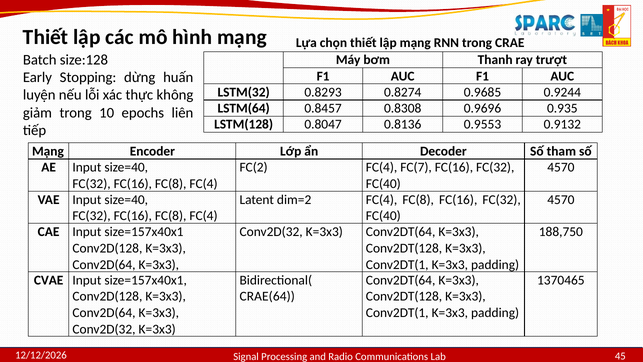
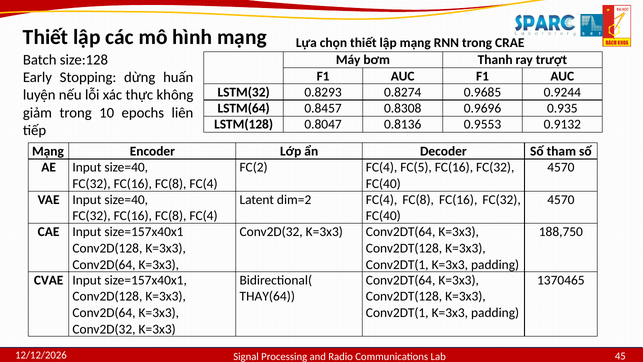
FC(7: FC(7 -> FC(5 (416, 167)
CRAE(64: CRAE(64 -> THAY(64 (267, 296)
